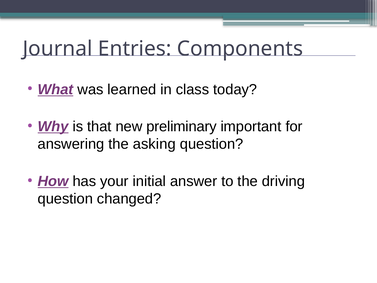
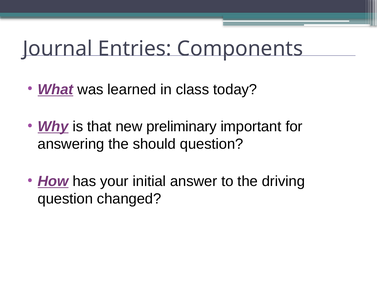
asking: asking -> should (154, 144)
